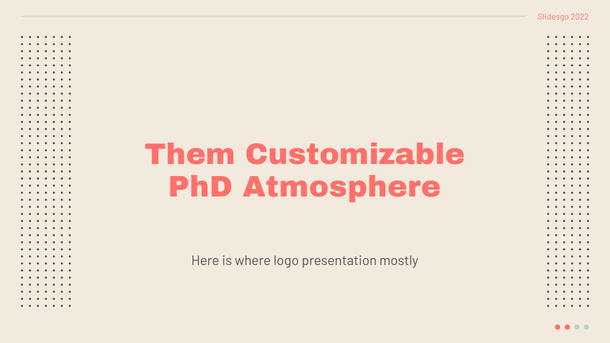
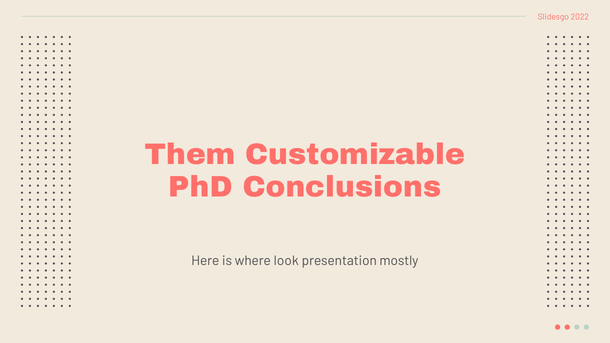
Atmosphere: Atmosphere -> Conclusions (342, 187)
logo: logo -> look (286, 261)
